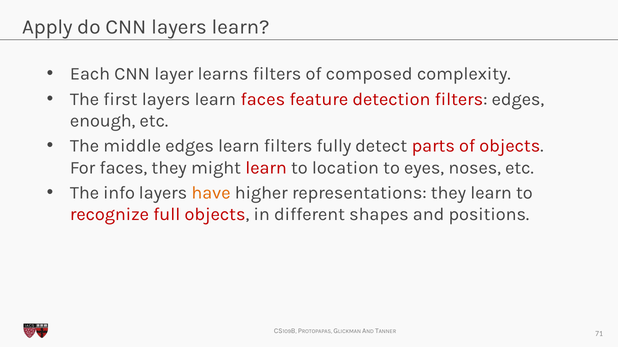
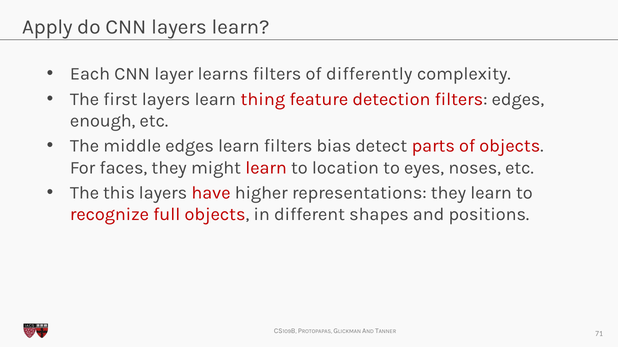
composed: composed -> differently (369, 74)
learn faces: faces -> thing (263, 99)
fully: fully -> bias (334, 146)
info: info -> this (119, 193)
have colour: orange -> red (211, 193)
